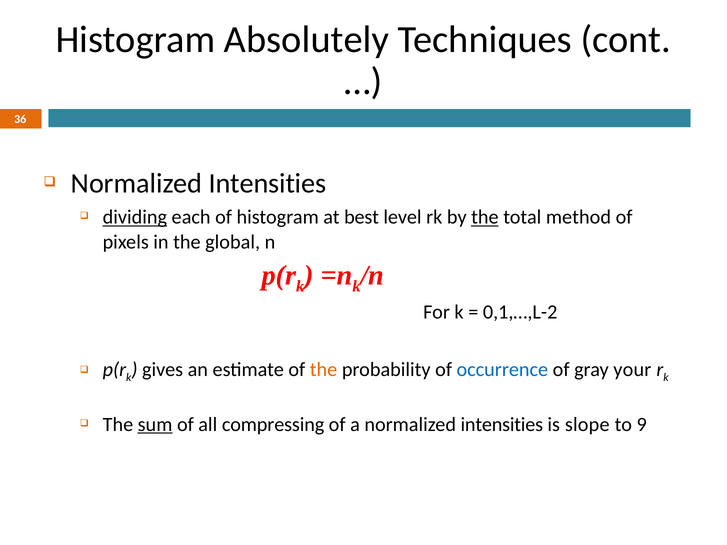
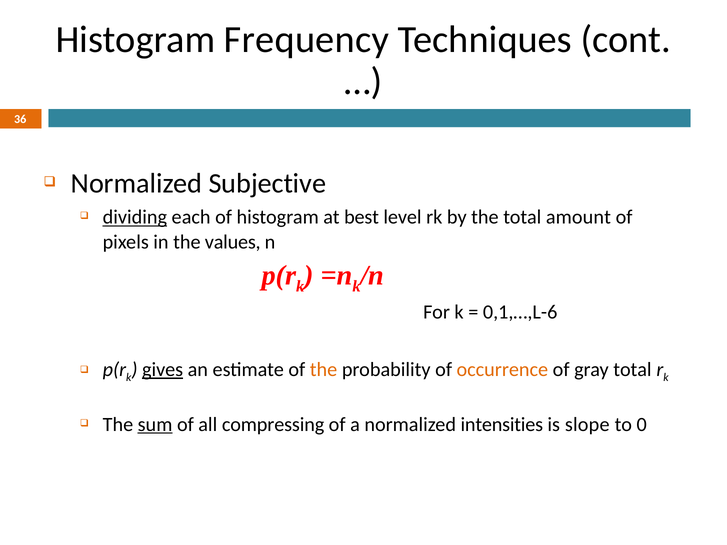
Absolutely: Absolutely -> Frequency (306, 40)
Intensities: Intensities -> Subjective (267, 184)
the underline: present -> none (485, 217)
method: method -> amount (578, 217)
global: global -> values (233, 242)
0,1,…,L-2: 0,1,…,L-2 -> 0,1,…,L-6 (520, 312)
gives underline: none -> present (163, 370)
occurrence colour: blue -> orange (502, 370)
gray your: your -> total (632, 370)
9: 9 -> 0 (642, 425)
